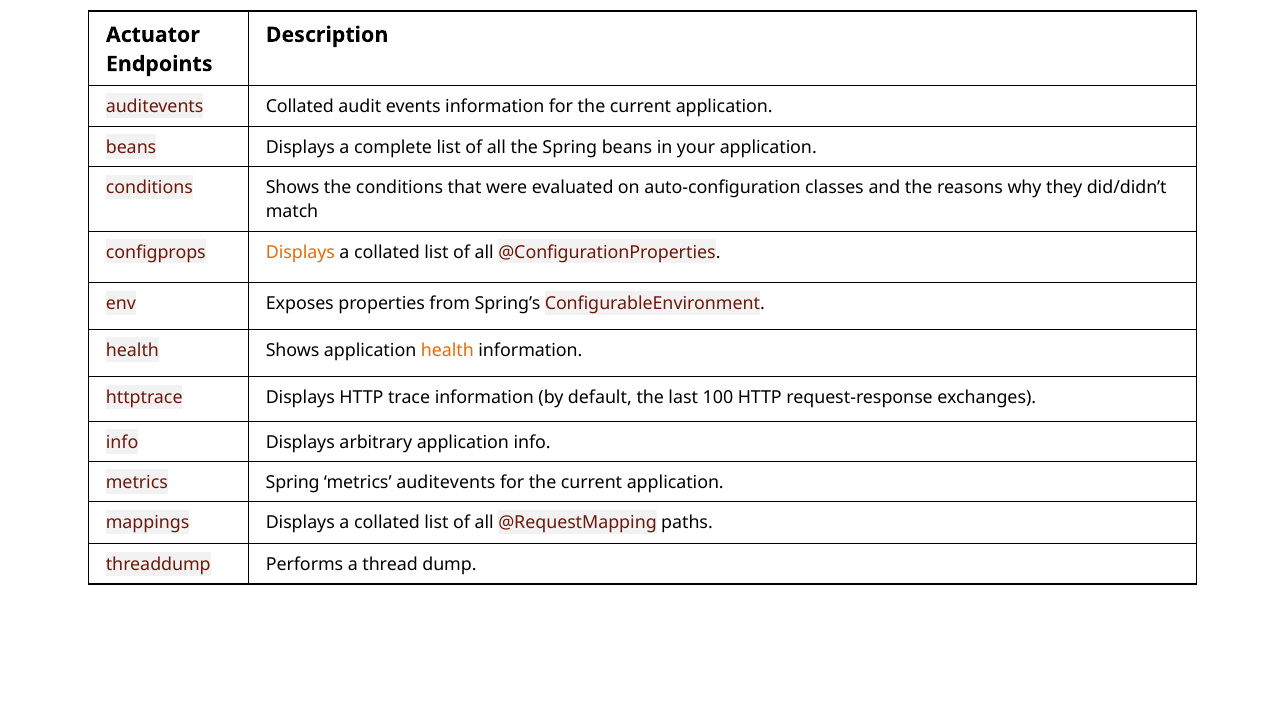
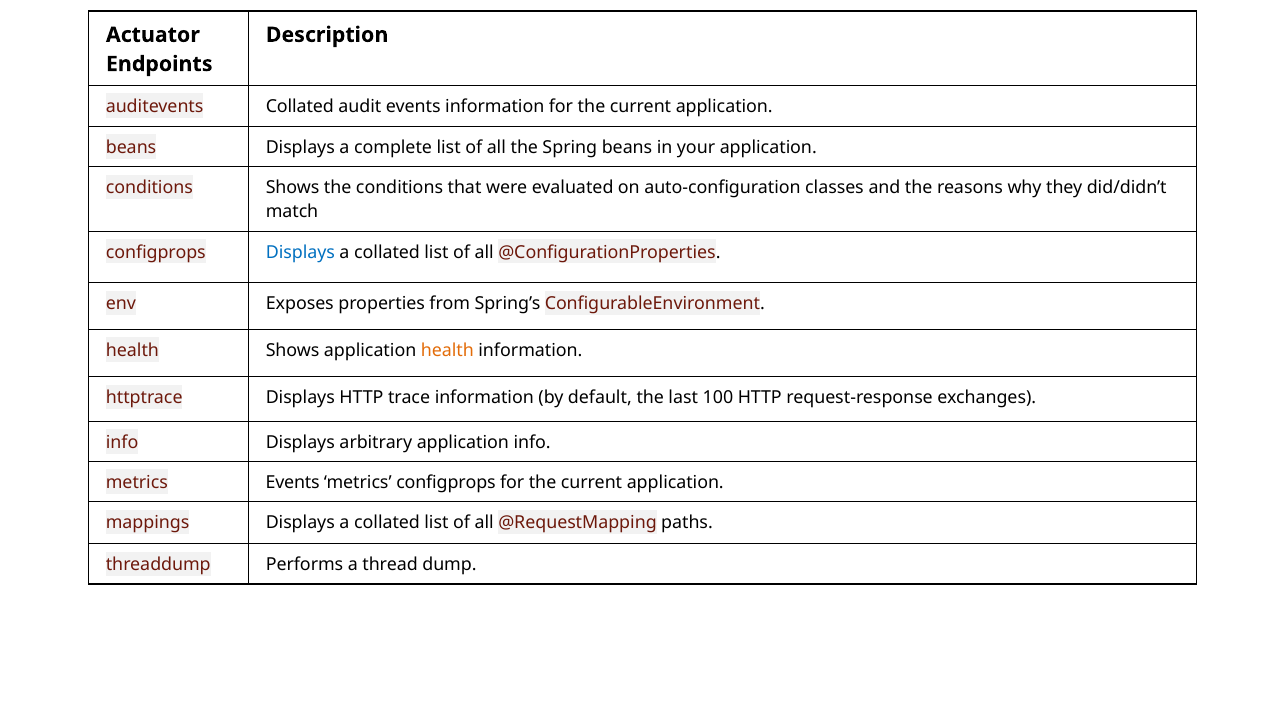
Displays colour: orange -> blue (300, 252)
metrics Spring: Spring -> Events (293, 483)
metrics auditevents: auditevents -> configprops (446, 483)
